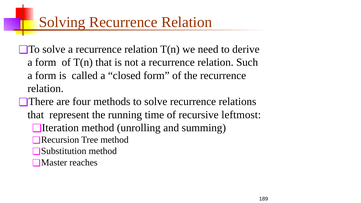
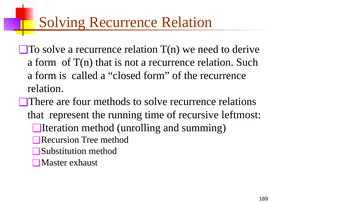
reaches: reaches -> exhaust (84, 162)
